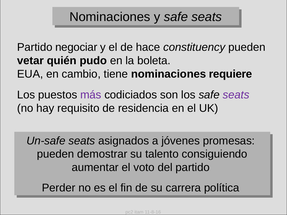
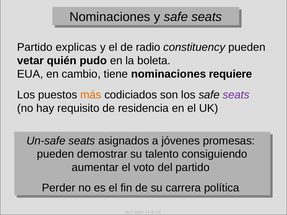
negociar: negociar -> explicas (76, 47)
hace: hace -> radio (148, 47)
más colour: purple -> orange (91, 95)
